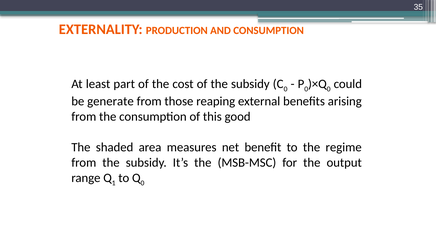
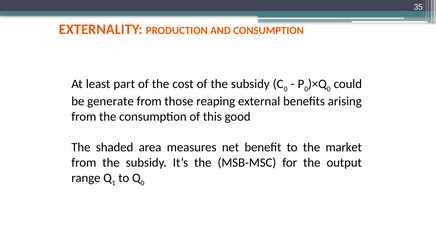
regime: regime -> market (344, 147)
